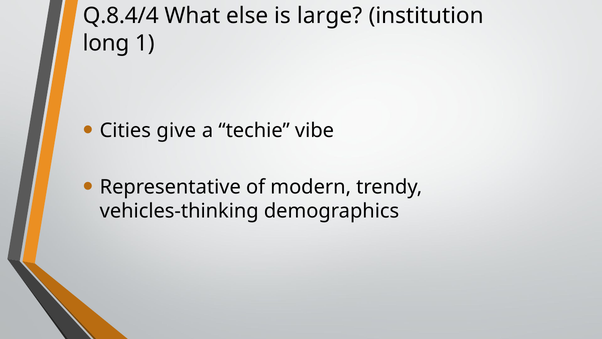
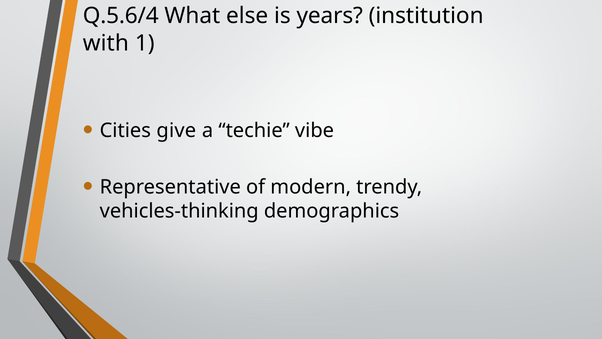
Q.8.4/4: Q.8.4/4 -> Q.5.6/4 (121, 16)
large: large -> years (330, 16)
long: long -> with (106, 43)
